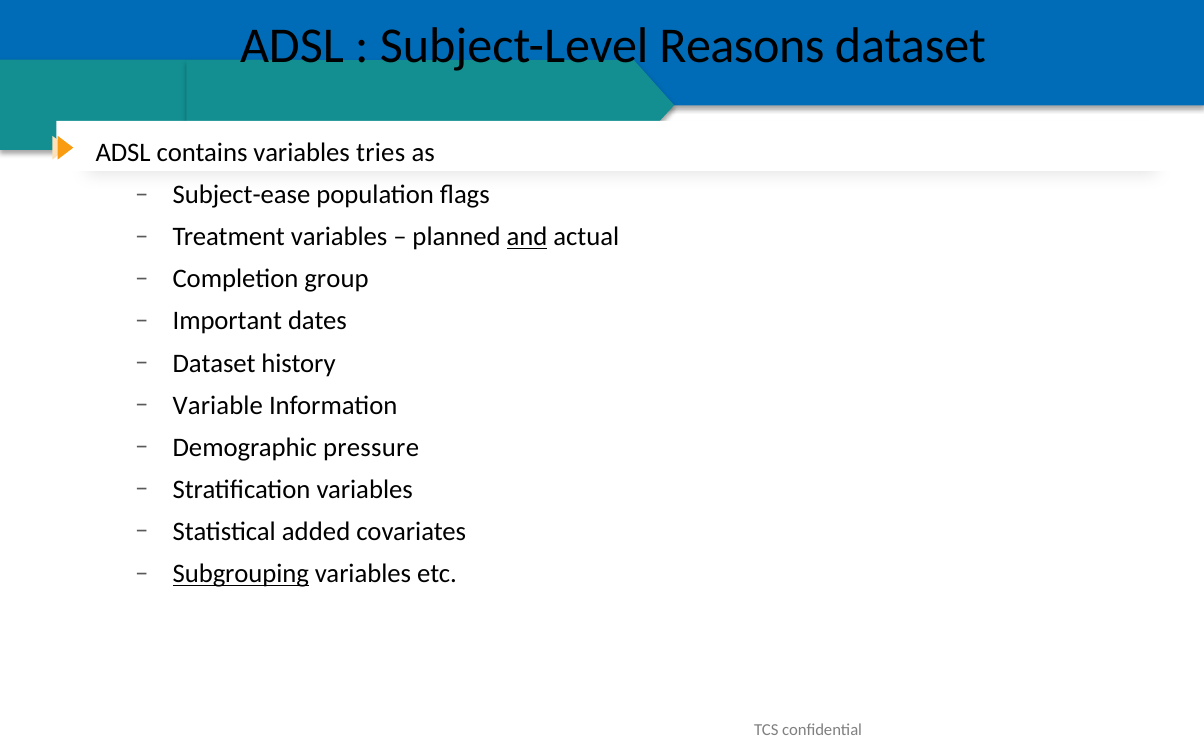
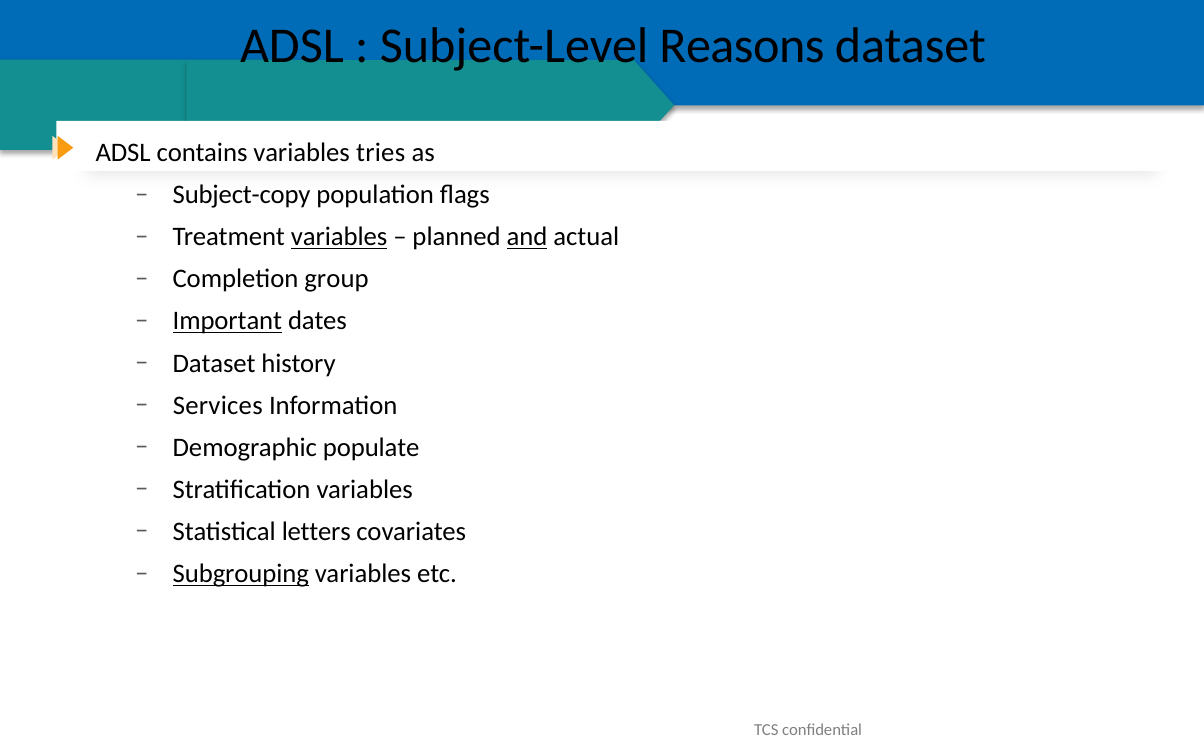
Subject-ease: Subject-ease -> Subject-copy (242, 195)
variables underline: none -> present (339, 237)
Important underline: none -> present (227, 321)
Variable: Variable -> Services (218, 406)
pressure: pressure -> populate (371, 448)
added: added -> letters (316, 532)
